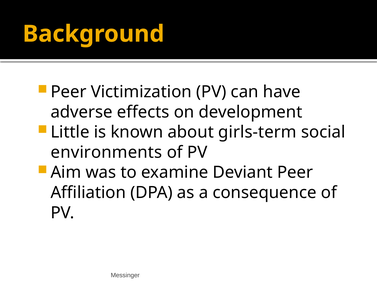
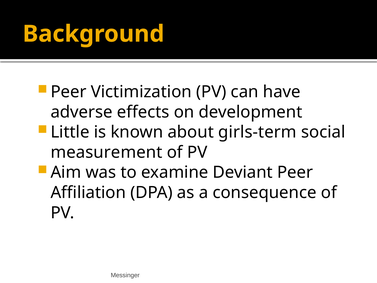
environments: environments -> measurement (106, 152)
